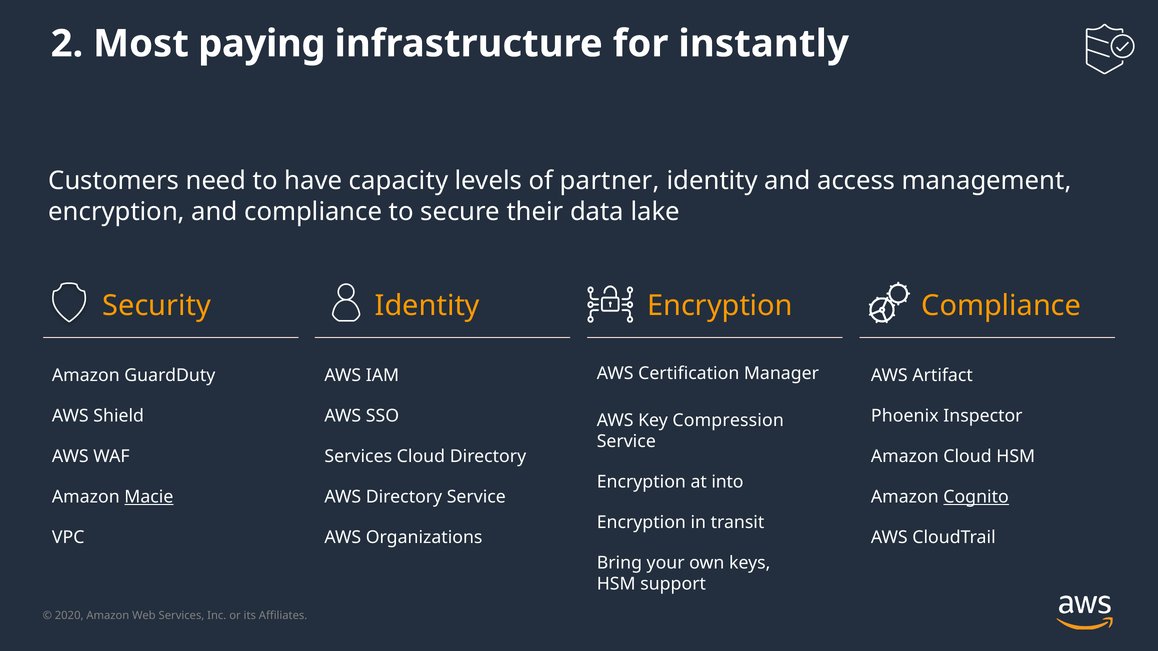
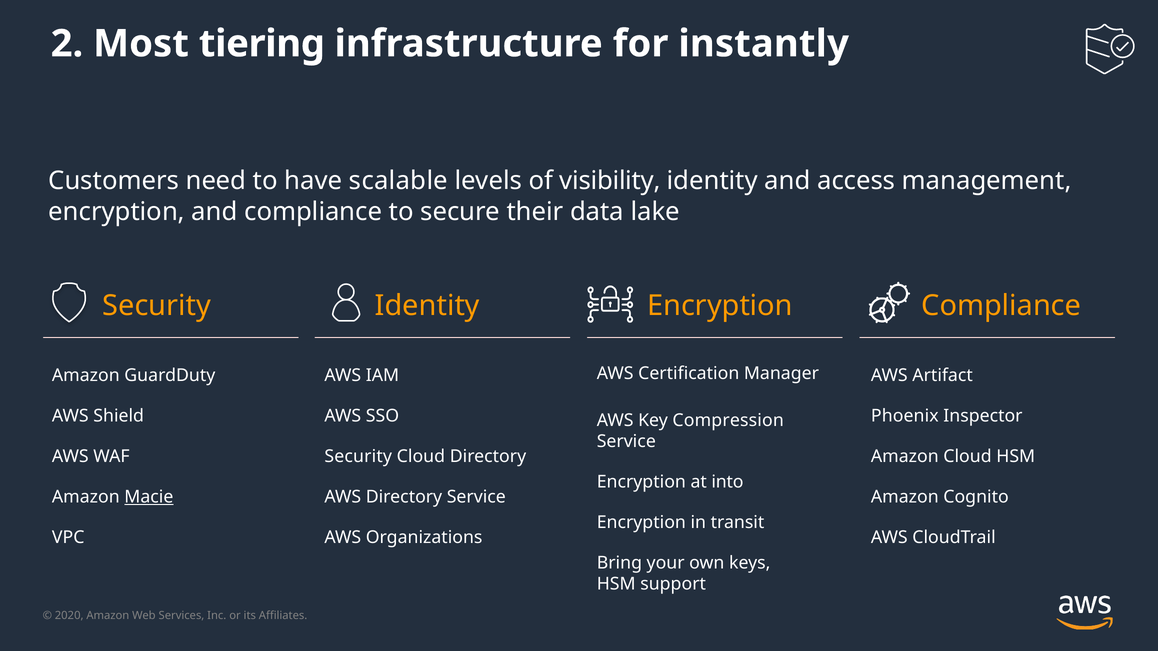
paying: paying -> tiering (262, 44)
capacity: capacity -> scalable (398, 181)
partner: partner -> visibility (610, 181)
Services: Services -> Security (358, 457)
Cognito underline: present -> none (976, 497)
